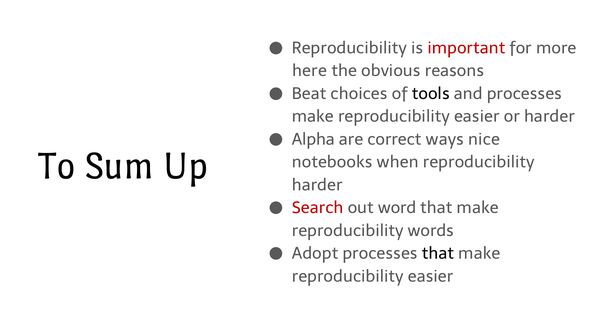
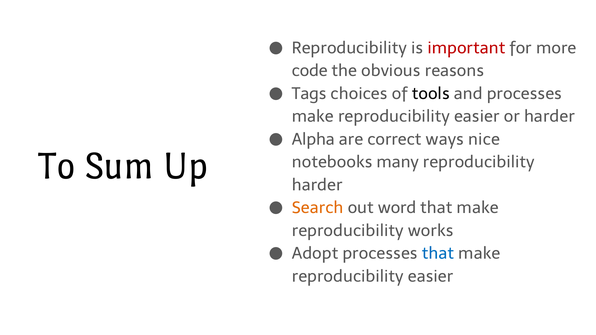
here: here -> code (310, 71)
Beat: Beat -> Tags (309, 94)
when: when -> many (398, 162)
Search colour: red -> orange (318, 208)
words: words -> works (431, 231)
that colour: black -> blue (438, 254)
